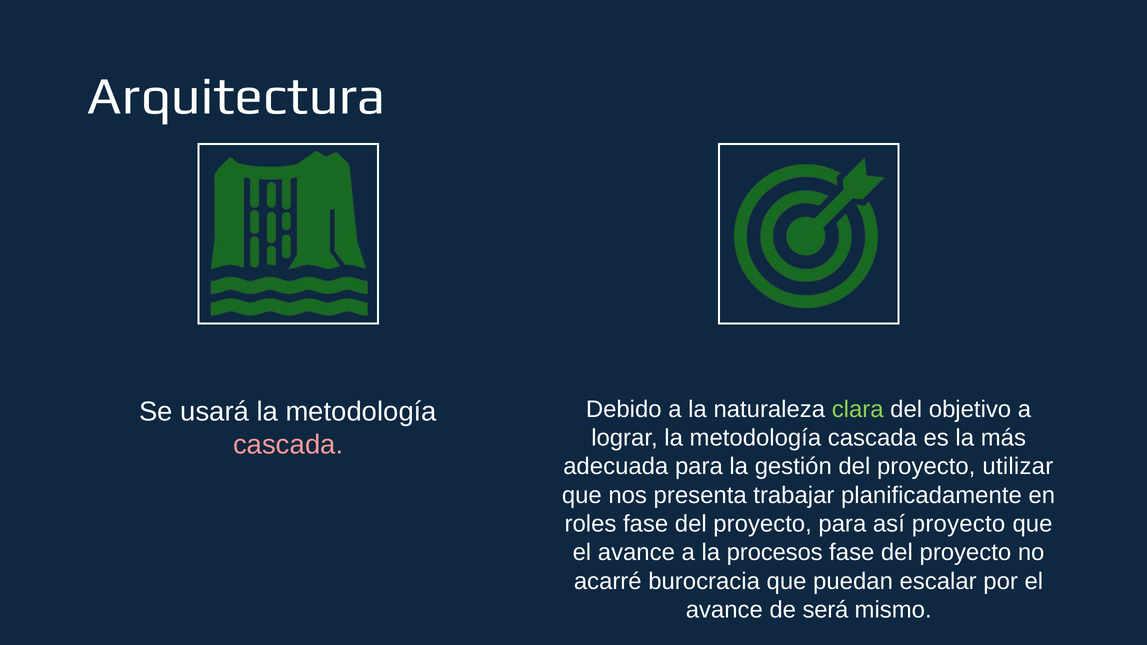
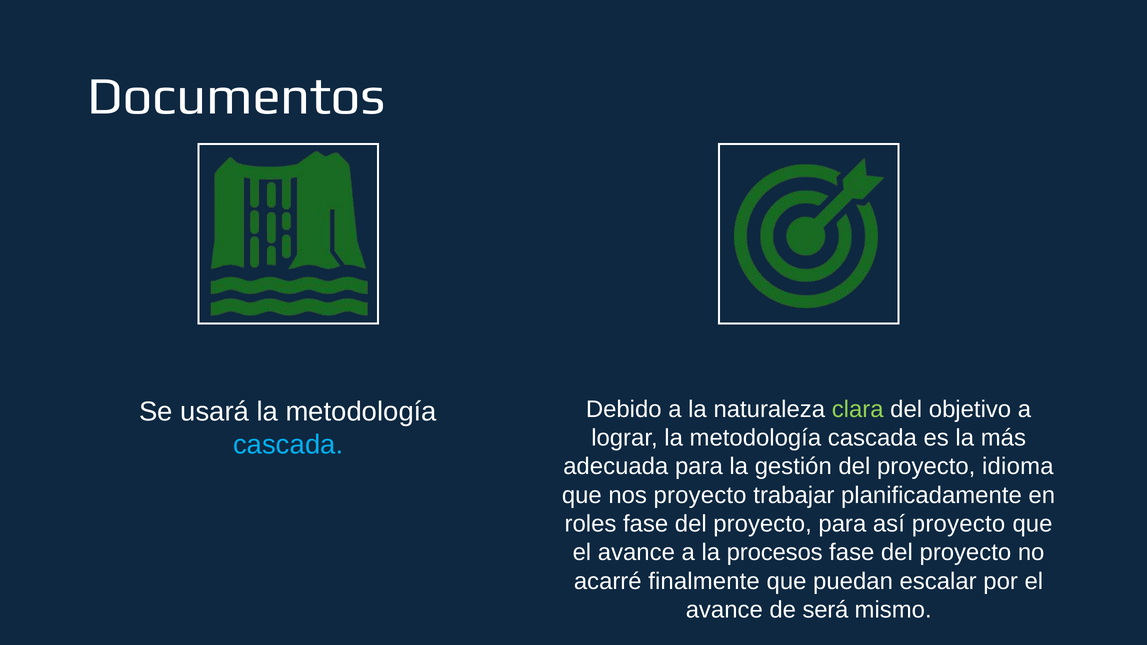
Arquitectura: Arquitectura -> Documentos (237, 96)
cascada colour: pink -> light blue (288, 445)
utilizar: utilizar -> idioma (1018, 467)
nos presenta: presenta -> proyecto (700, 495)
burocracia: burocracia -> finalmente (704, 581)
